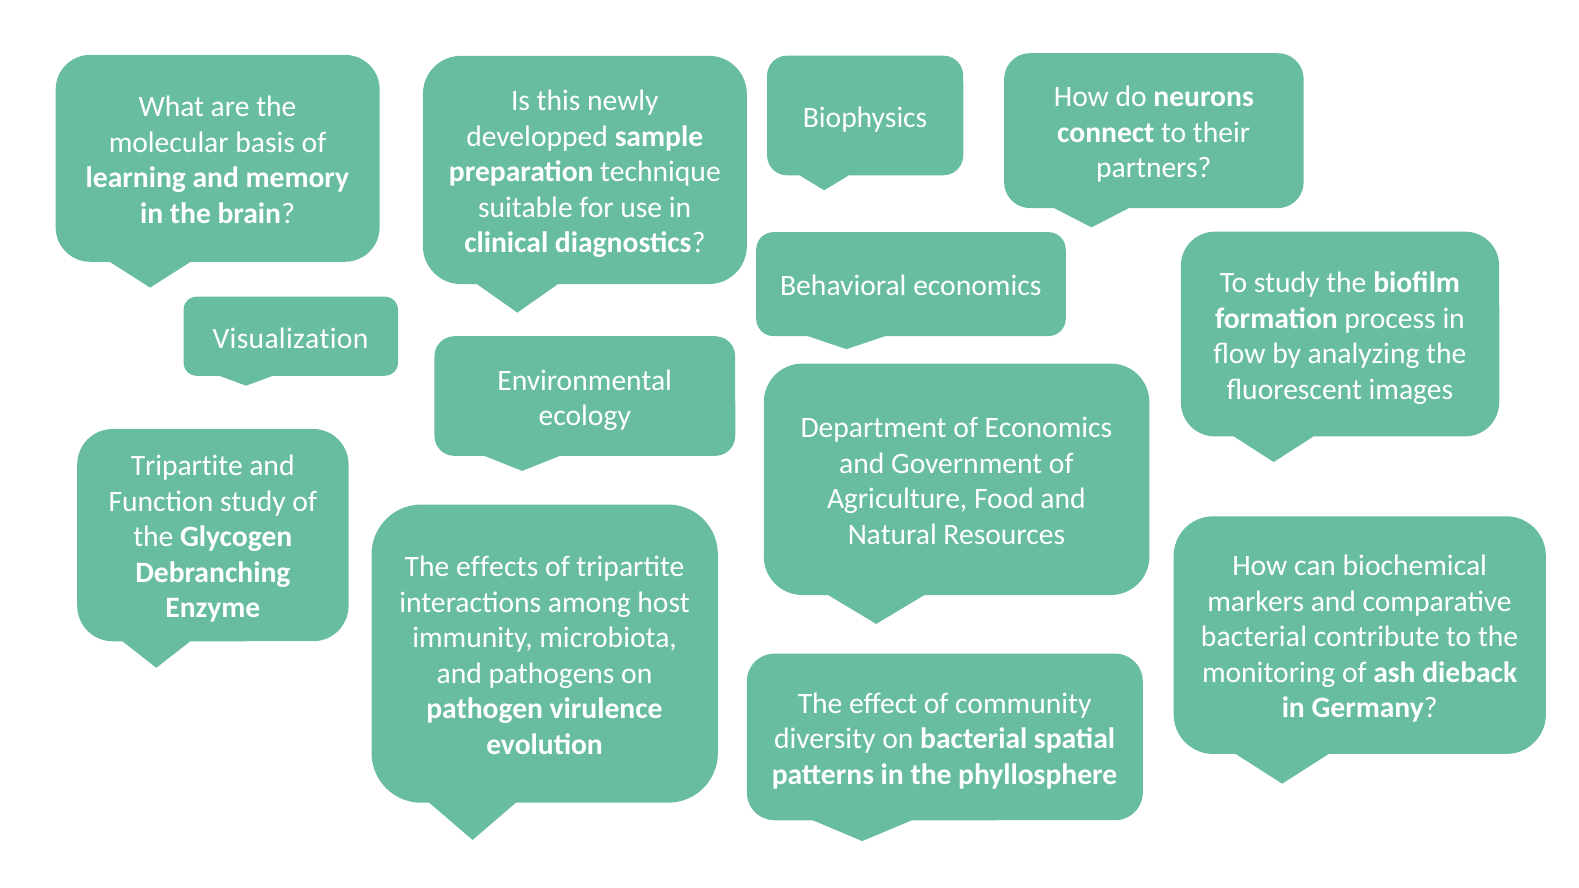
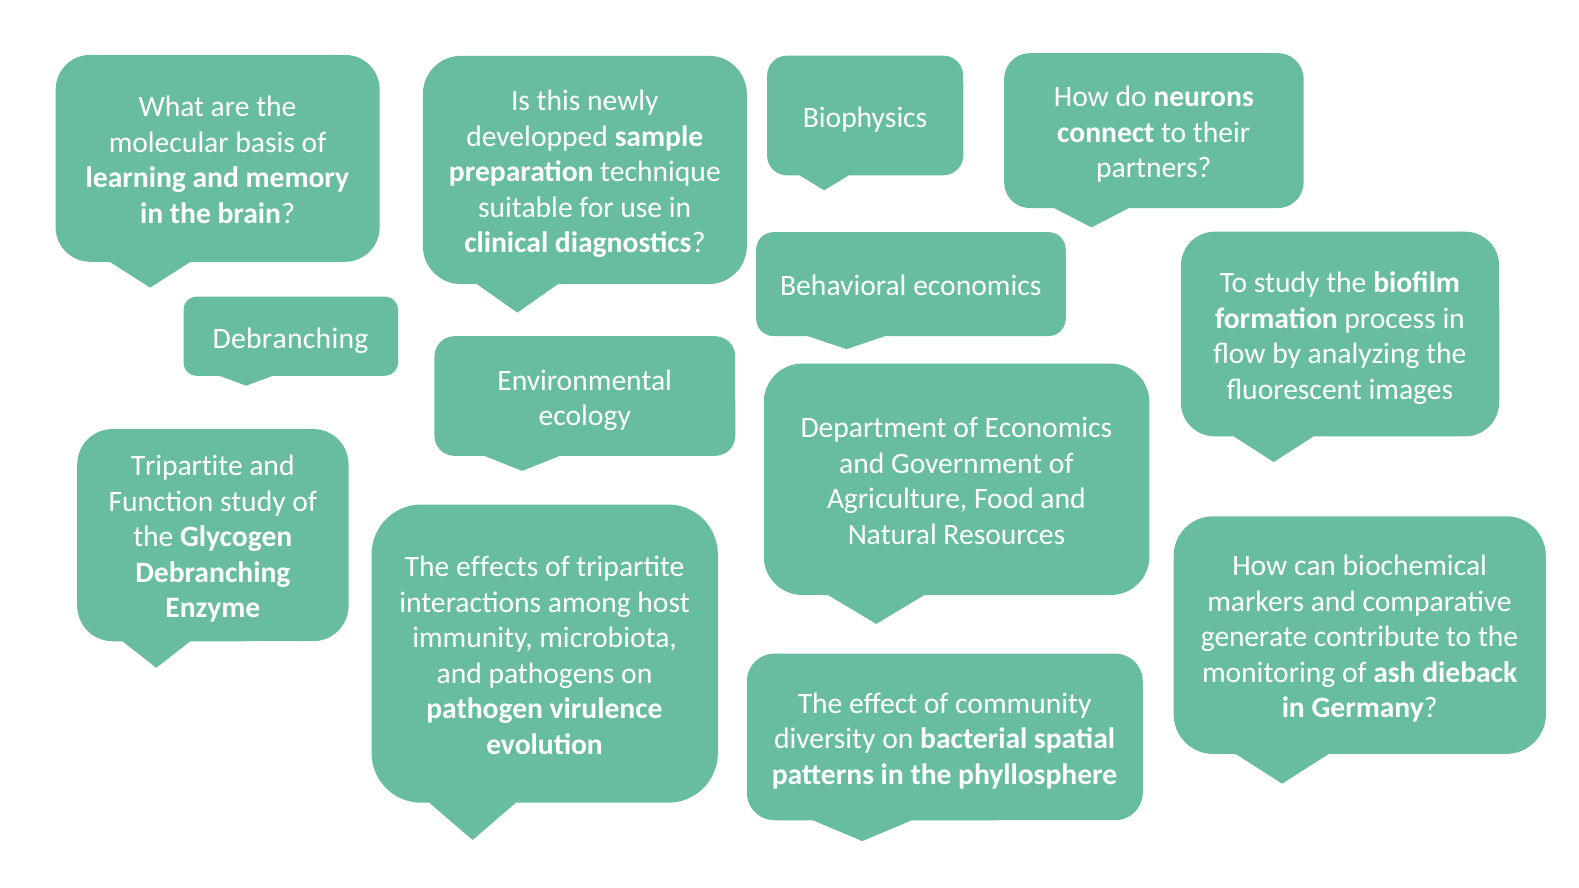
Visualization: Visualization -> Debranching (290, 338)
bacterial: bacterial -> generate (1254, 637)
